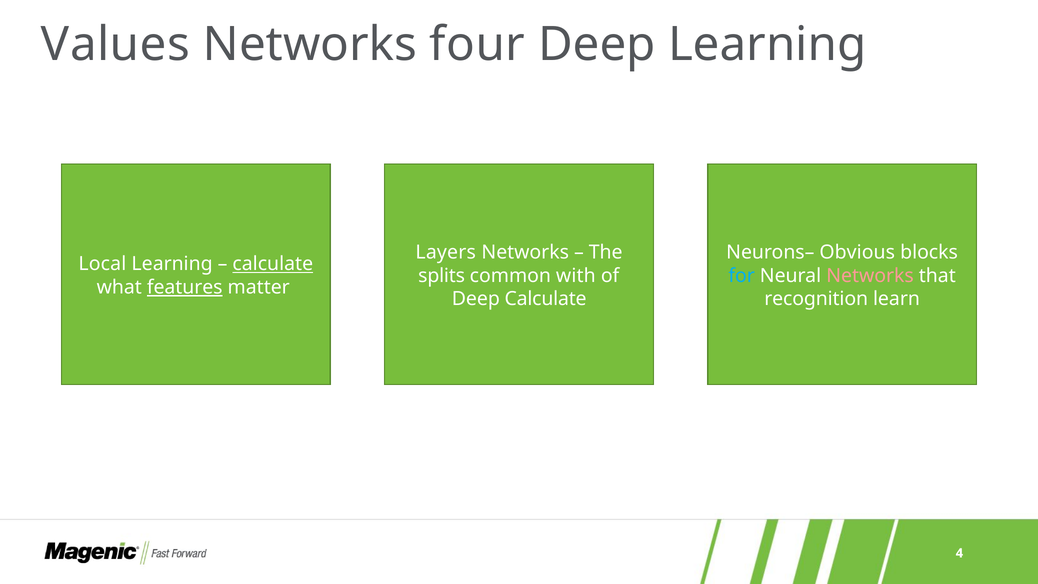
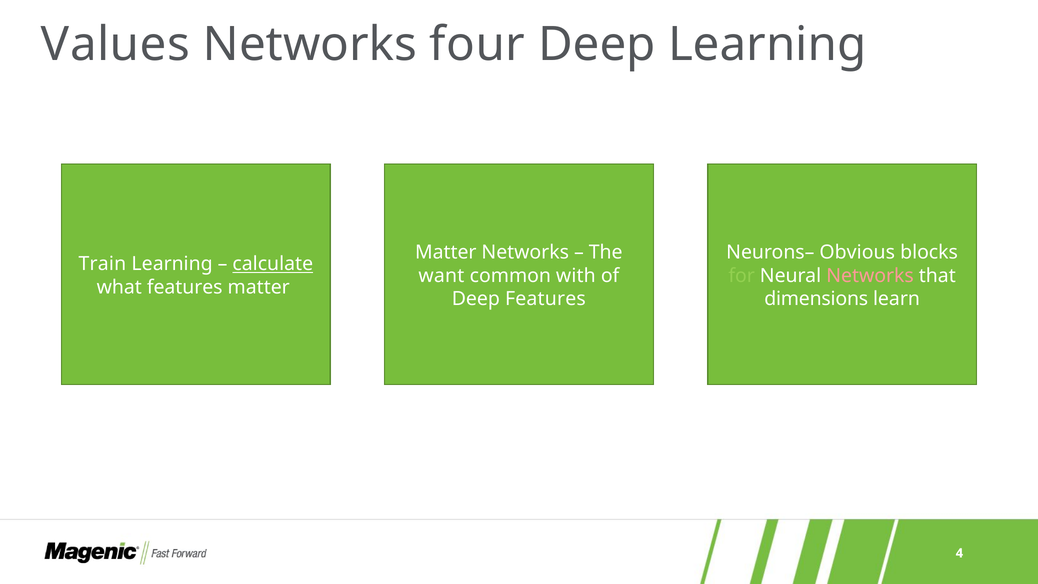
Layers: Layers -> Matter (446, 252)
Local: Local -> Train (102, 264)
splits: splits -> want (441, 276)
for colour: light blue -> light green (742, 276)
features underline: present -> none (185, 287)
Deep Calculate: Calculate -> Features (545, 299)
recognition: recognition -> dimensions (816, 299)
